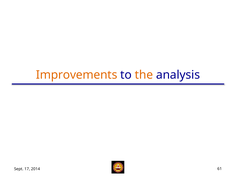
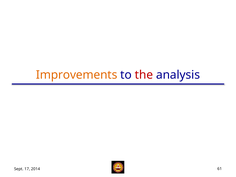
the colour: orange -> red (144, 75)
